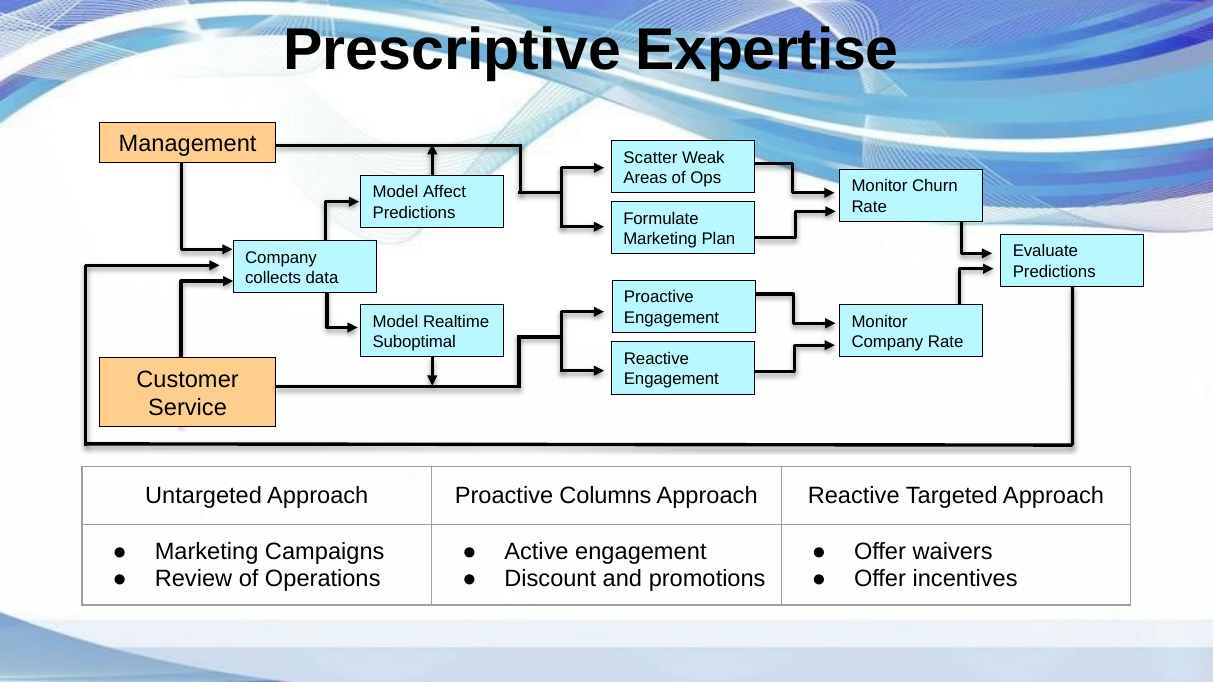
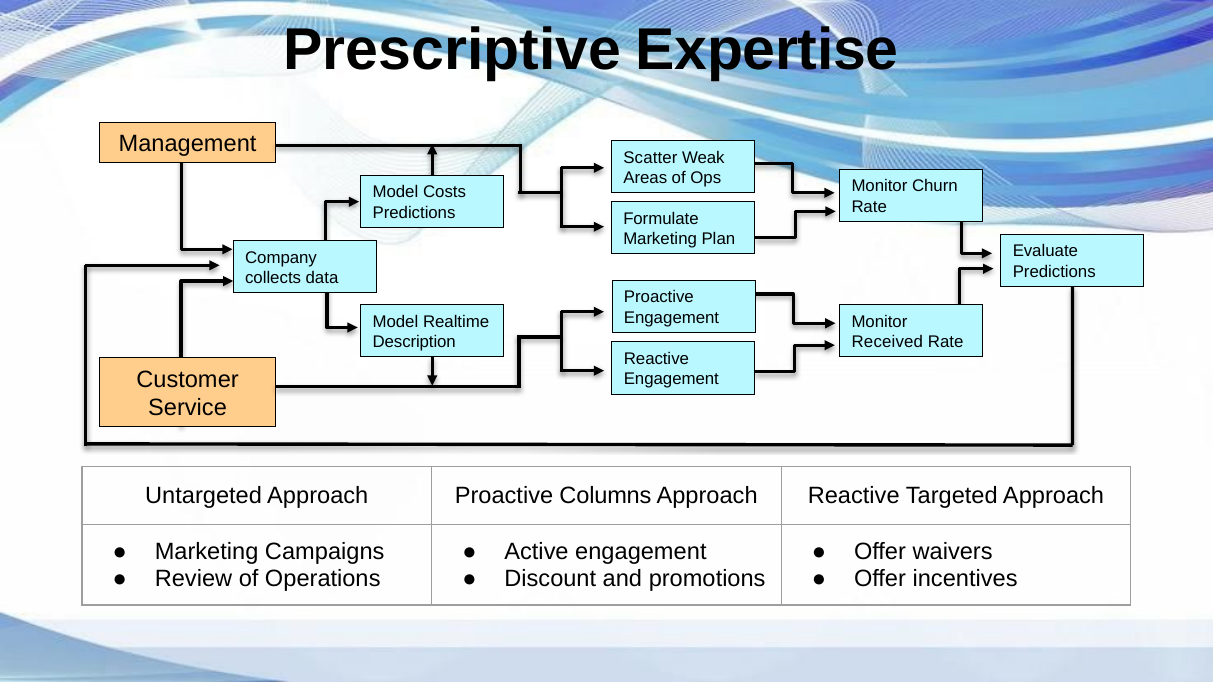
Affect: Affect -> Costs (444, 192)
Company: Company -> Received (887, 342)
Suboptimal: Suboptimal -> Description (414, 342)
